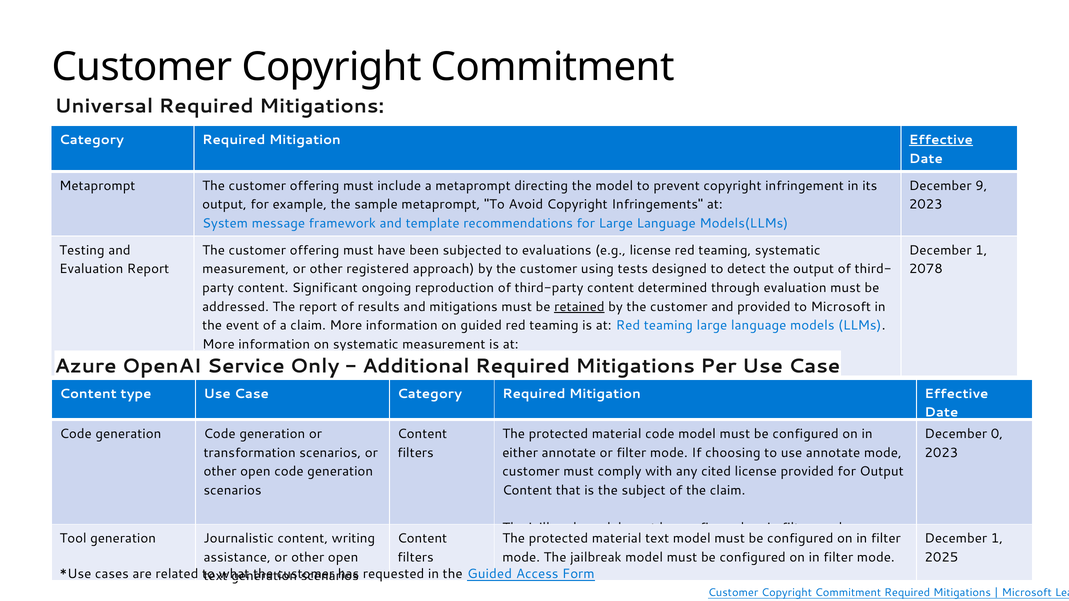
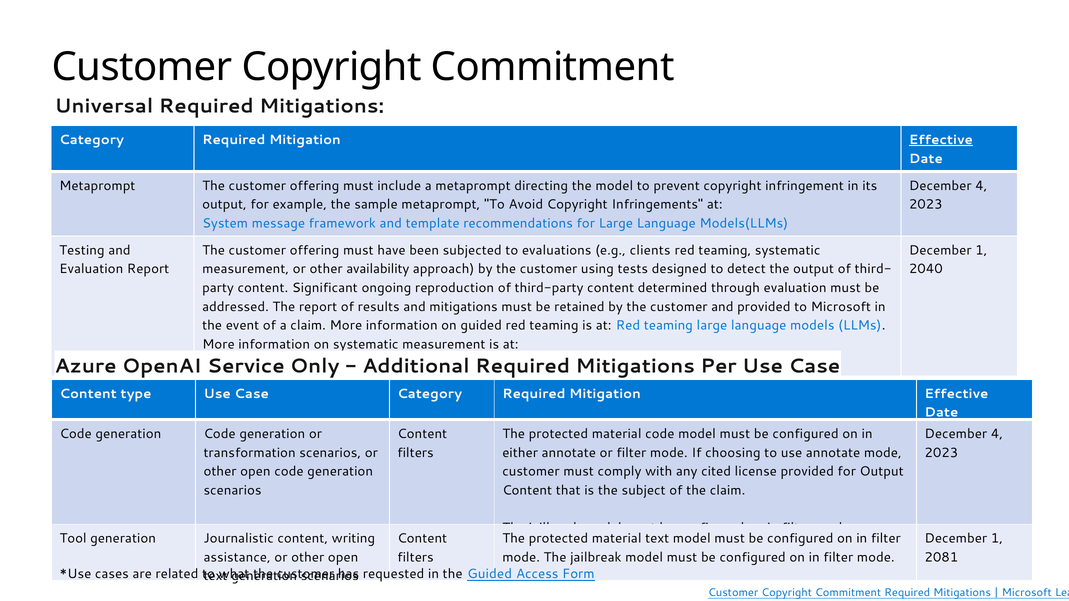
9: 9 -> 4 (981, 186)
e.g license: license -> clients (650, 250)
registered: registered -> availability (378, 269)
2078: 2078 -> 2040 (926, 269)
retained underline: present -> none (579, 307)
0: 0 -> 4 (997, 434)
2025: 2025 -> 2081 (941, 558)
